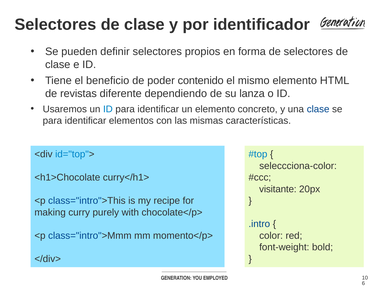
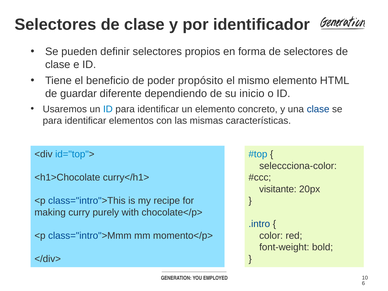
contenido: contenido -> propósito (201, 81)
revistas: revistas -> guardar (78, 94)
lanza: lanza -> inicio (252, 94)
